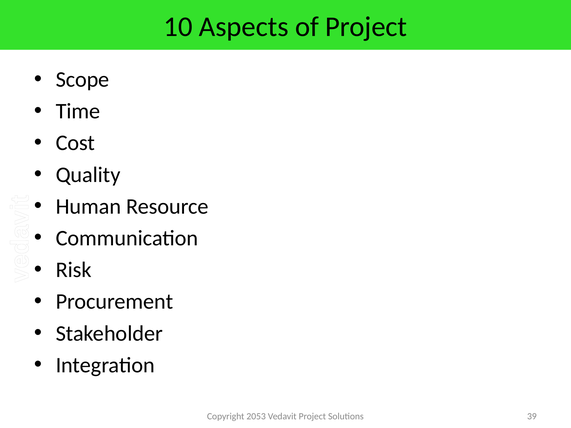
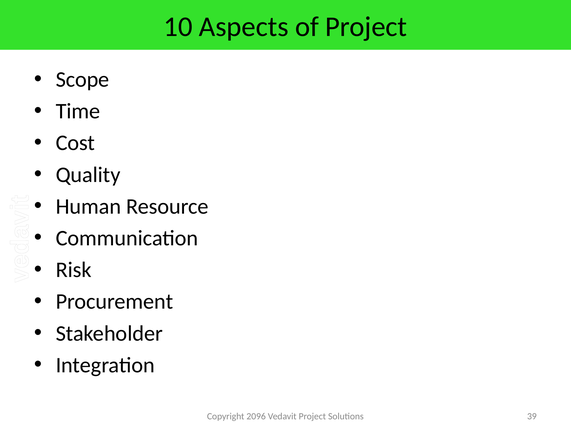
2053: 2053 -> 2096 (256, 417)
